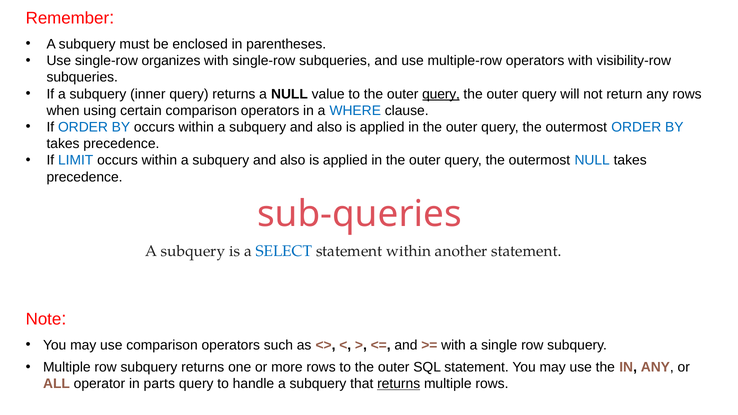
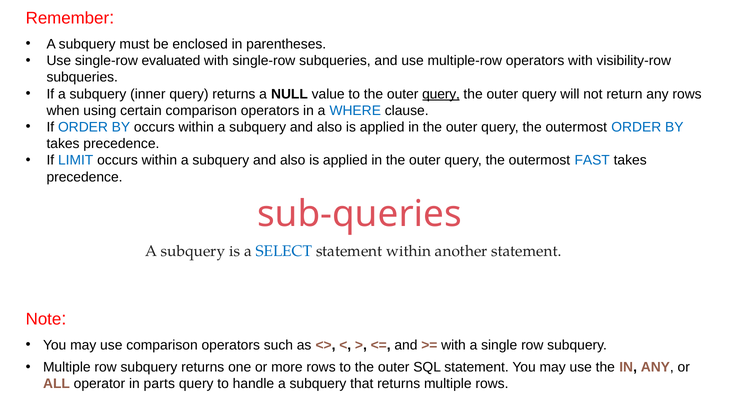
organizes: organizes -> evaluated (171, 61)
outermost NULL: NULL -> FAST (592, 160)
returns underline: present -> none (399, 384)
